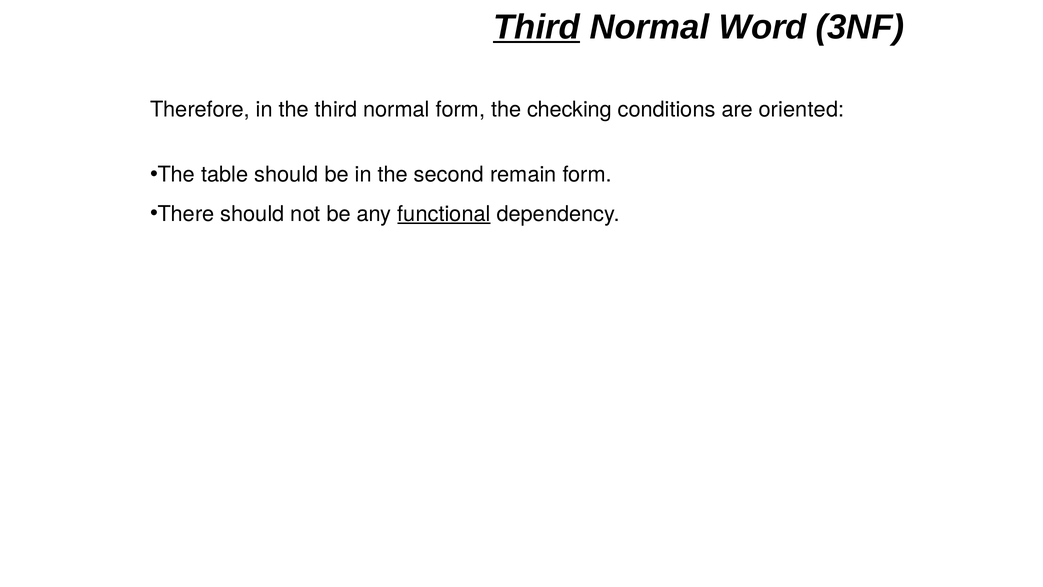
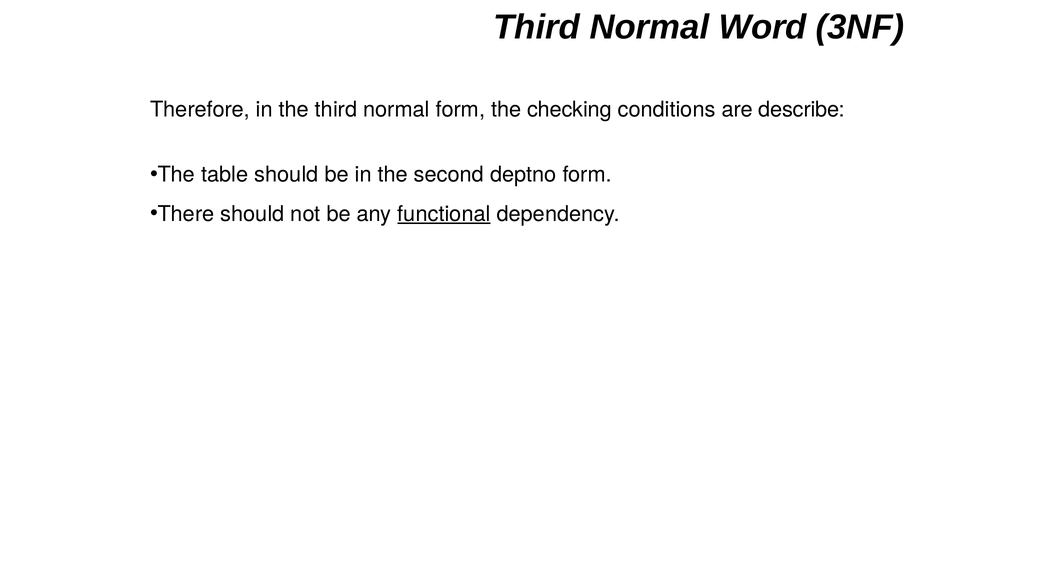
Third underline: present -> none (536, 27)
oriented: oriented -> describe (802, 110)
remain: remain -> deptno (523, 175)
